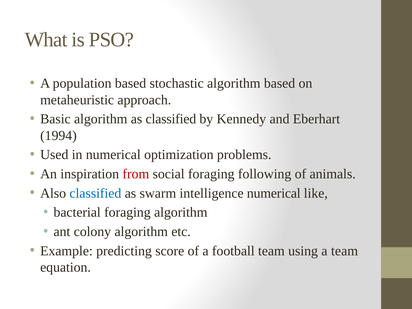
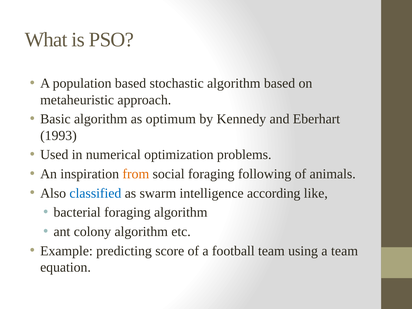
as classified: classified -> optimum (171, 119)
1994: 1994 -> 1993 (58, 136)
from colour: red -> orange (136, 174)
intelligence numerical: numerical -> according (274, 193)
